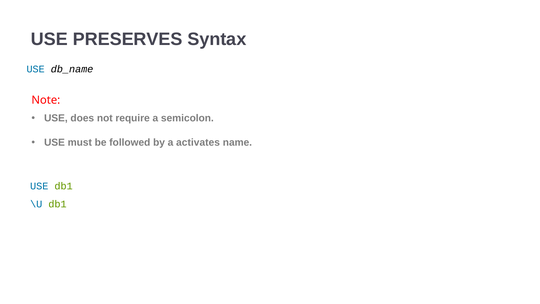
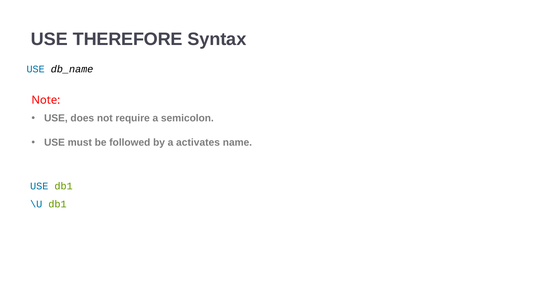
PRESERVES: PRESERVES -> THEREFORE (128, 39)
